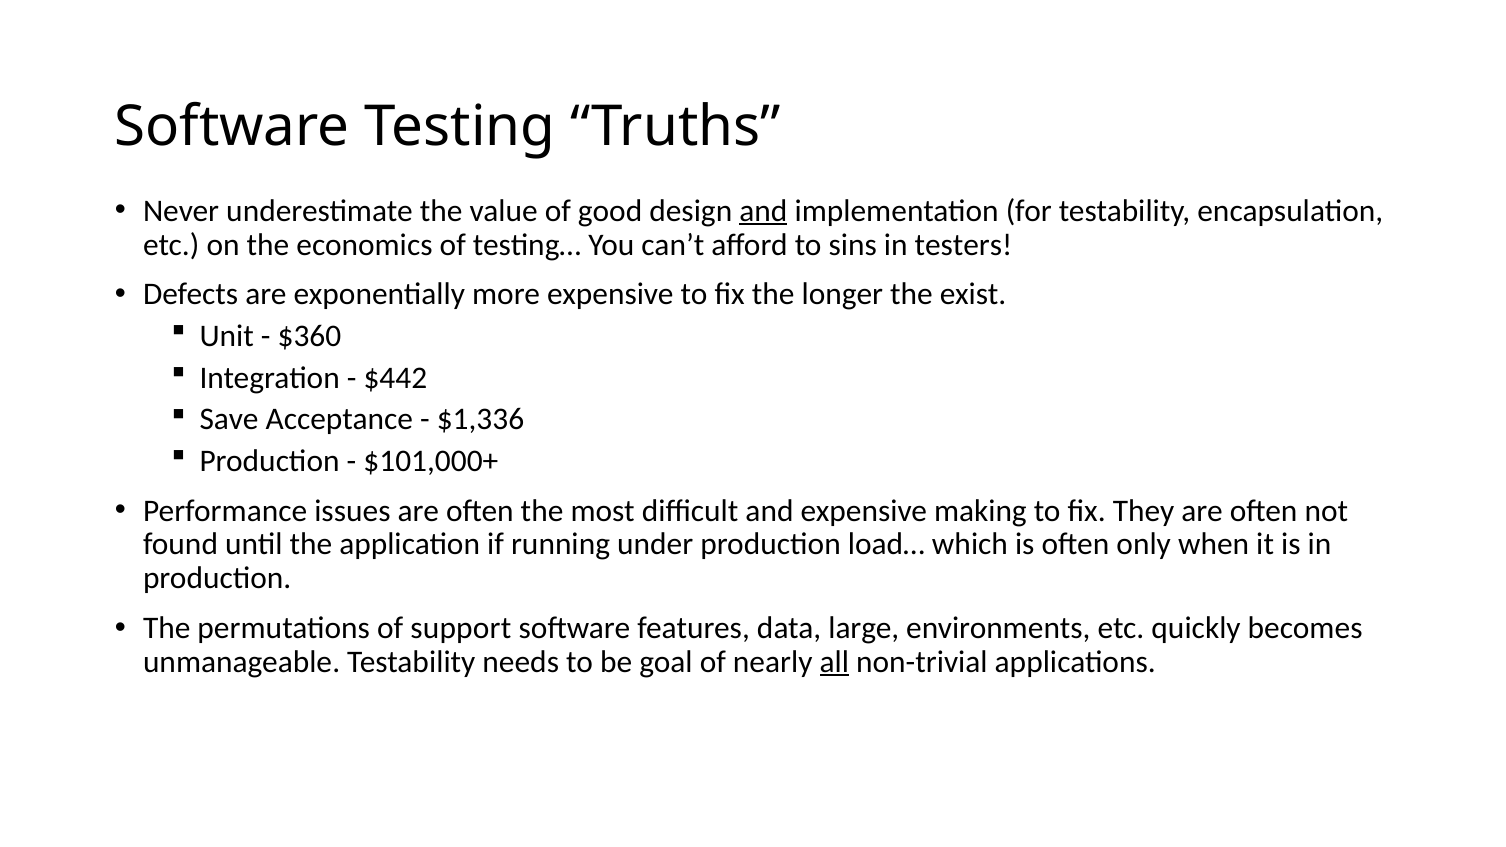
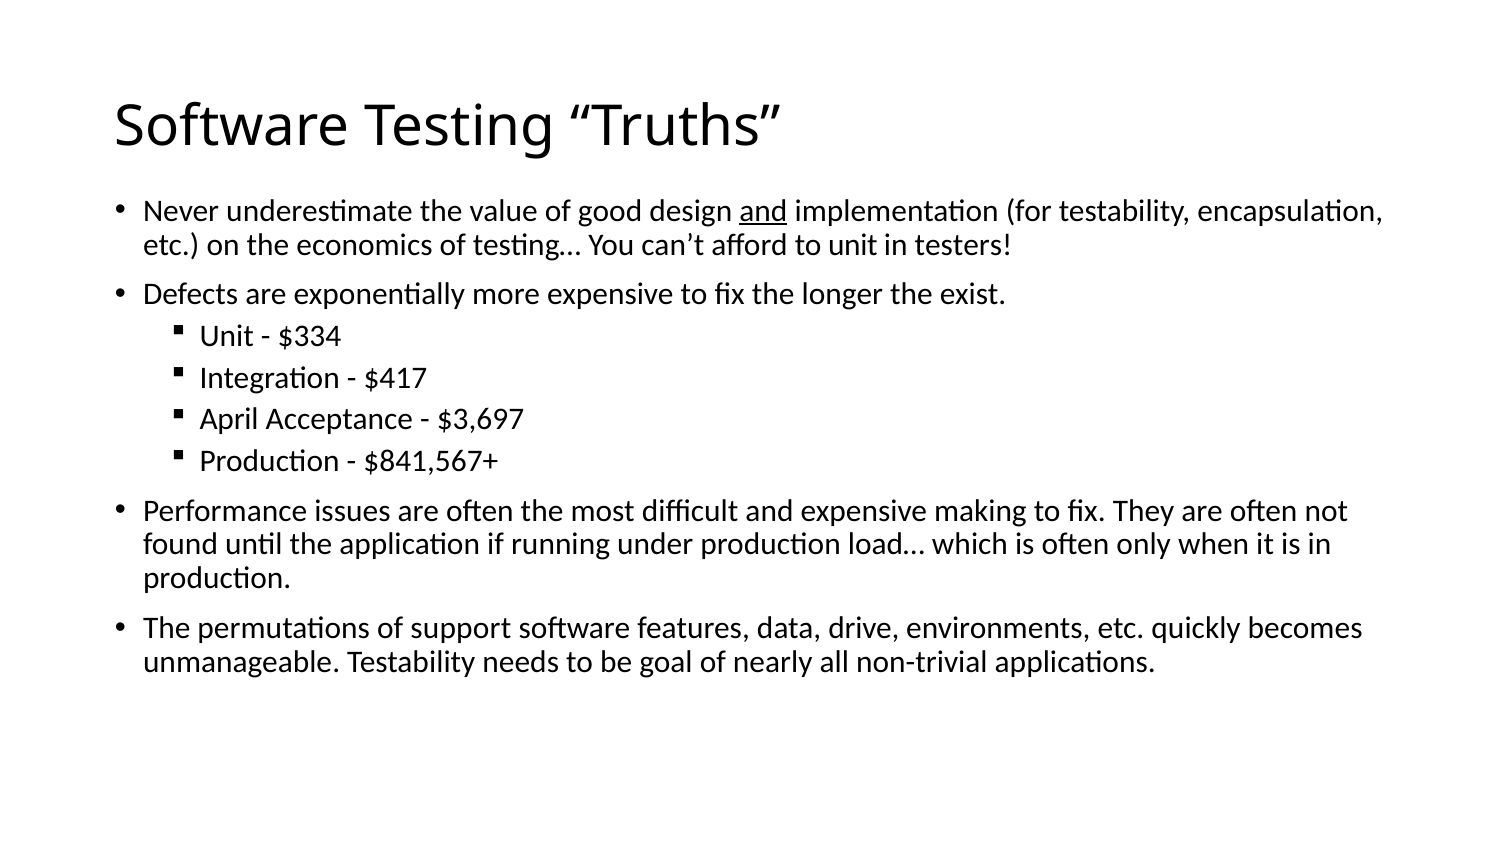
to sins: sins -> unit (853, 245)
$360: $360 -> $334 (309, 336)
$442: $442 -> $417 (395, 378)
Save: Save -> April (229, 419)
$1,336: $1,336 -> $3,697 (481, 419)
$101,000+: $101,000+ -> $841,567+ (431, 461)
large: large -> drive (864, 628)
all underline: present -> none (834, 662)
